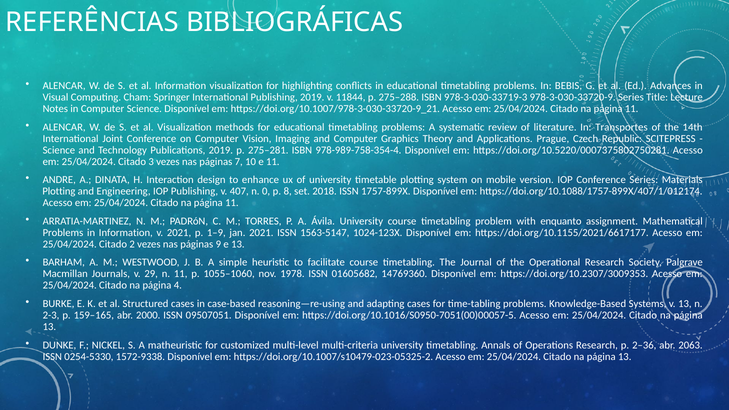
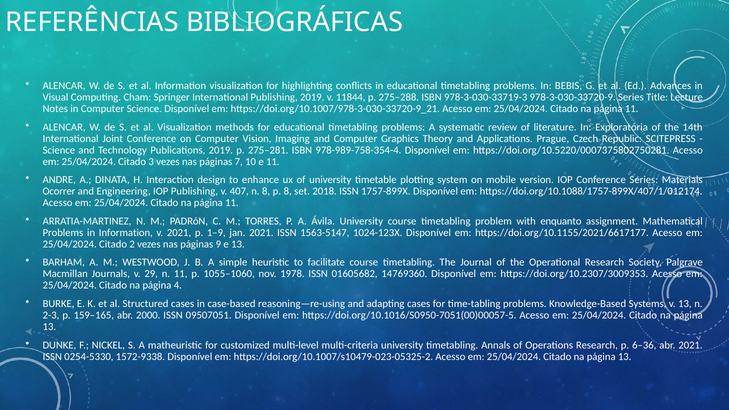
Transportes: Transportes -> Exploratória (622, 127)
Plotting: Plotting -> Ocorrer (59, 191)
n 0: 0 -> 8 (266, 191)
2–36: 2–36 -> 6–36 (644, 345)
abr 2063: 2063 -> 2021 (691, 345)
